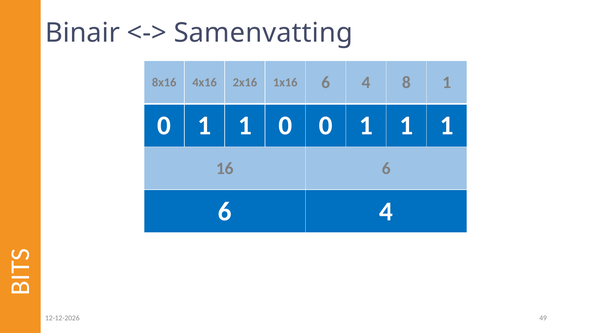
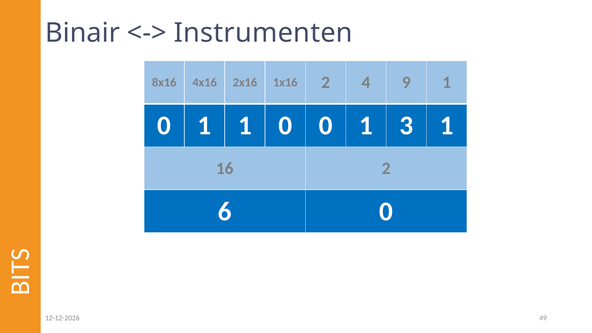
Samenvatting: Samenvatting -> Instrumenten (263, 33)
1x16 6: 6 -> 2 (326, 82)
8: 8 -> 9 (406, 82)
0 0 1 1: 1 -> 3 (406, 126)
16 6: 6 -> 2 (386, 168)
4: 4 -> 0 (386, 211)
